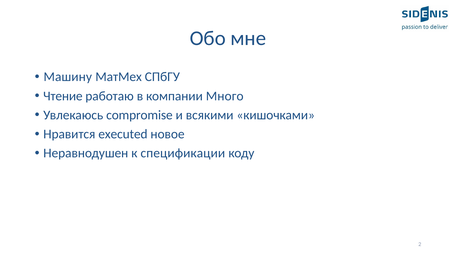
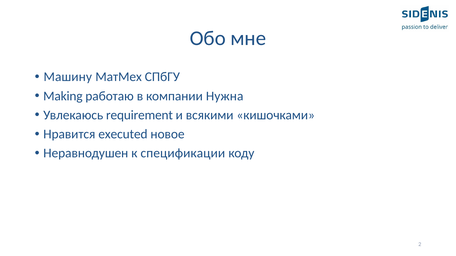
Чтение: Чтение -> Making (63, 96)
Много: Много -> Нужна (225, 96)
compromise: compromise -> requirement (139, 115)
